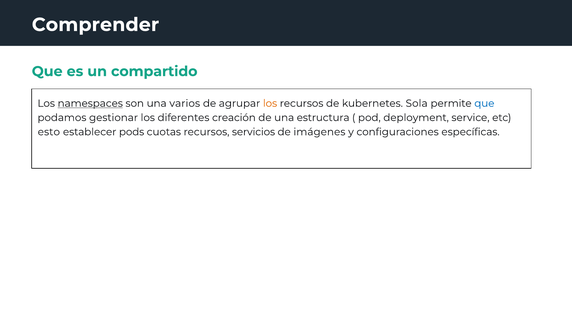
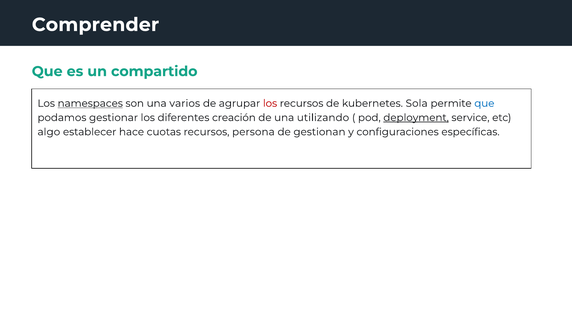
los colour: orange -> red (270, 103)
estructura: estructura -> utilizando (323, 118)
deployment underline: none -> present (416, 118)
esto: esto -> algo (49, 132)
pods: pods -> hace (132, 132)
servicios: servicios -> persona (253, 132)
imágenes: imágenes -> gestionan (319, 132)
